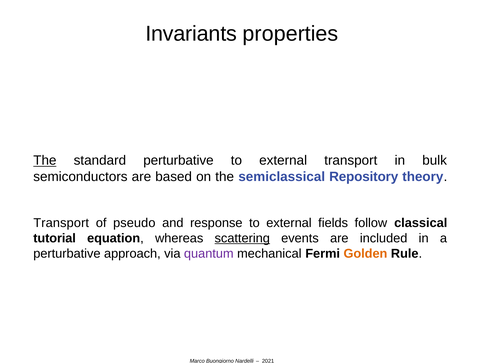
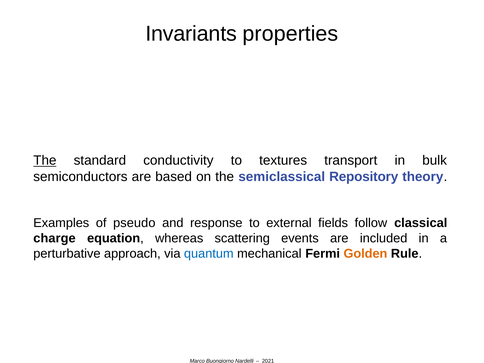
standard perturbative: perturbative -> conductivity (178, 160)
external: external -> textures (283, 160)
Transport: Transport -> Examples (61, 223)
tutorial: tutorial -> charge (54, 238)
scattering underline: present -> none (242, 238)
quantum colour: purple -> blue (209, 254)
